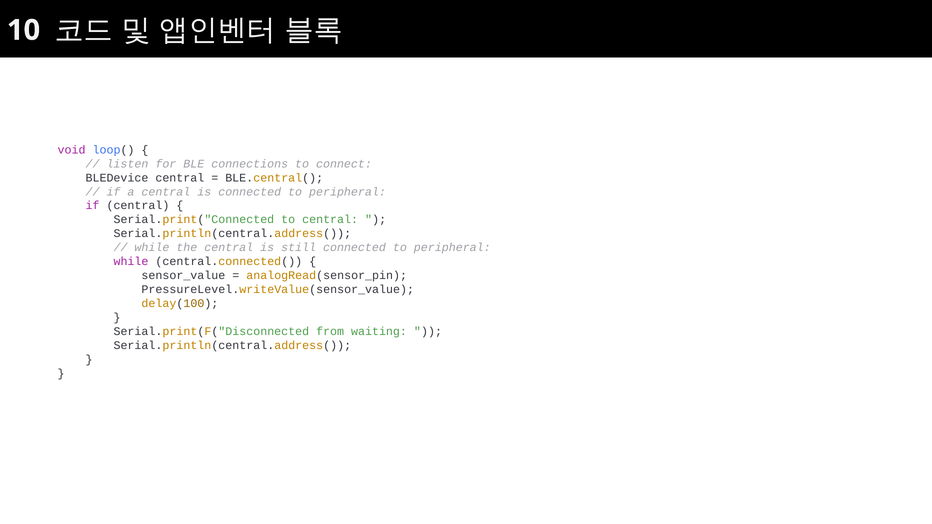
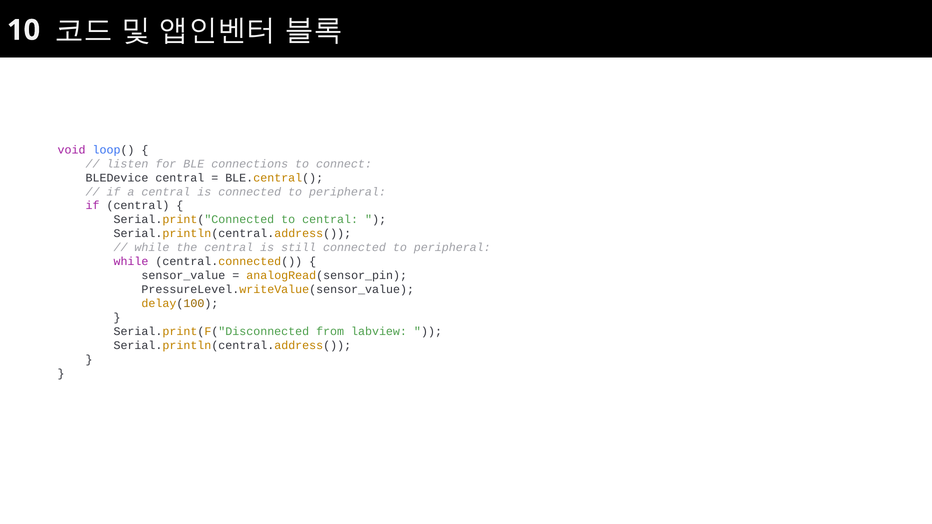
waiting: waiting -> labview (379, 332)
